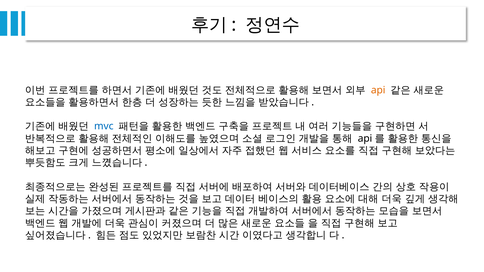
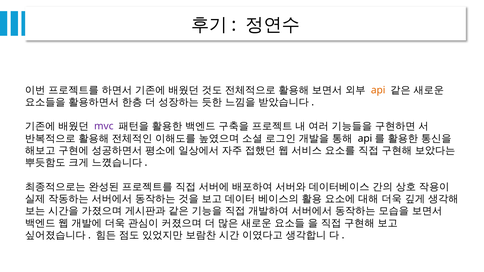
mvc colour: blue -> purple (104, 126)
